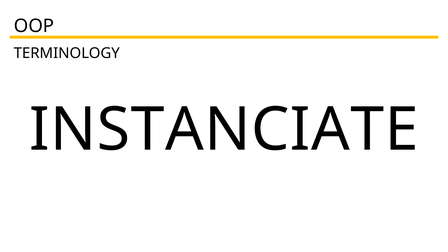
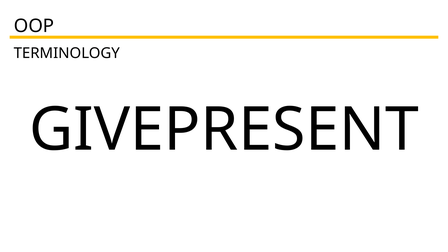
INSTANCIATE: INSTANCIATE -> GIVEPRESENT (224, 130)
